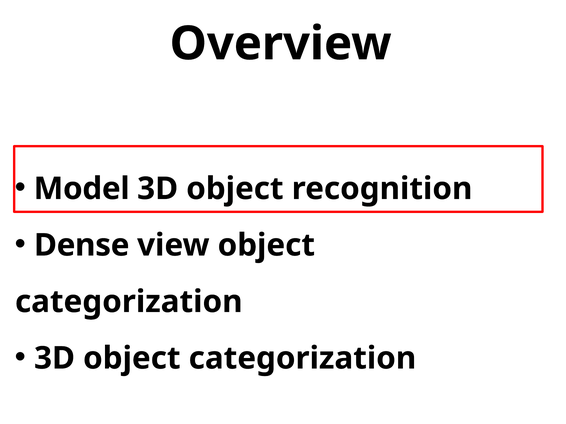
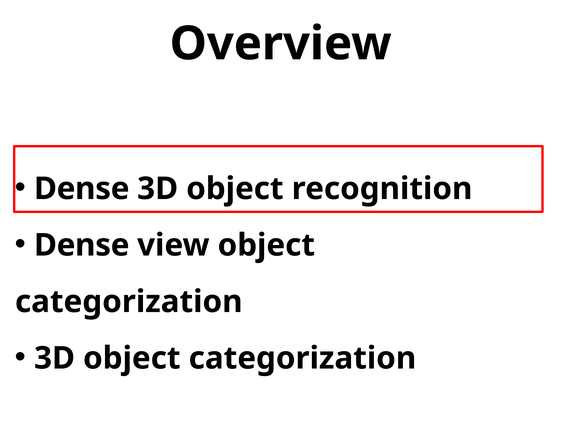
Model: Model -> Dense (82, 189)
